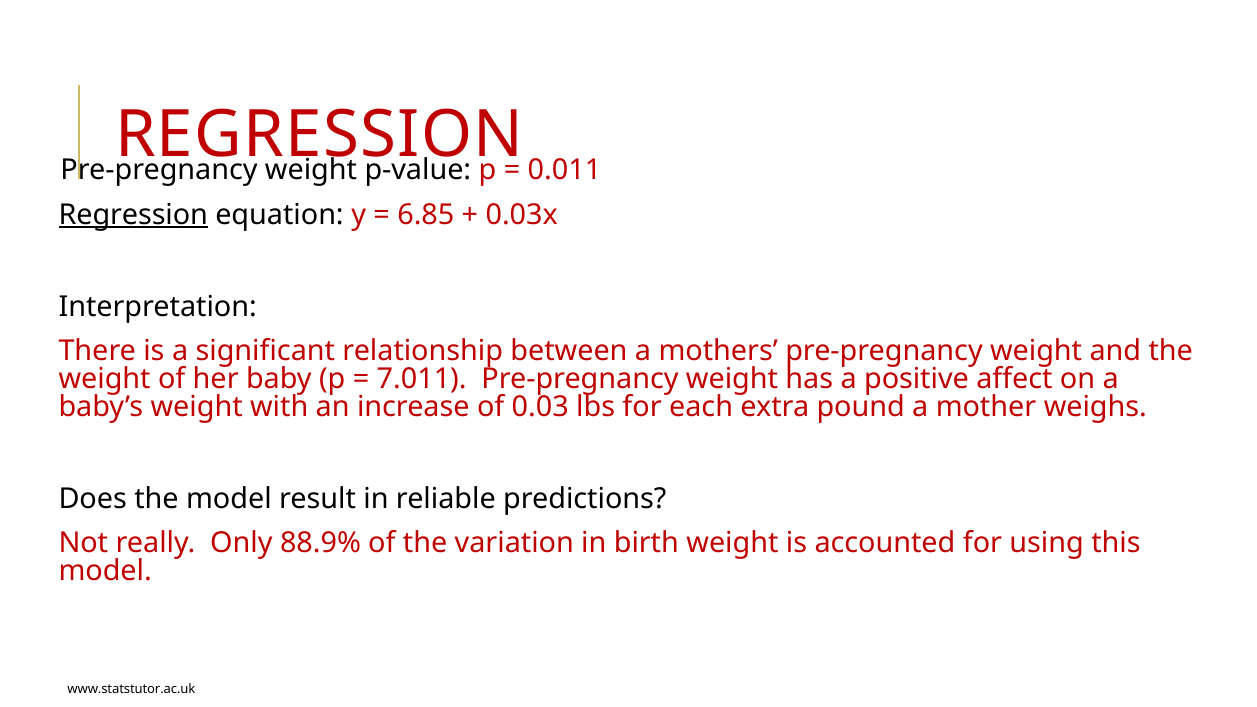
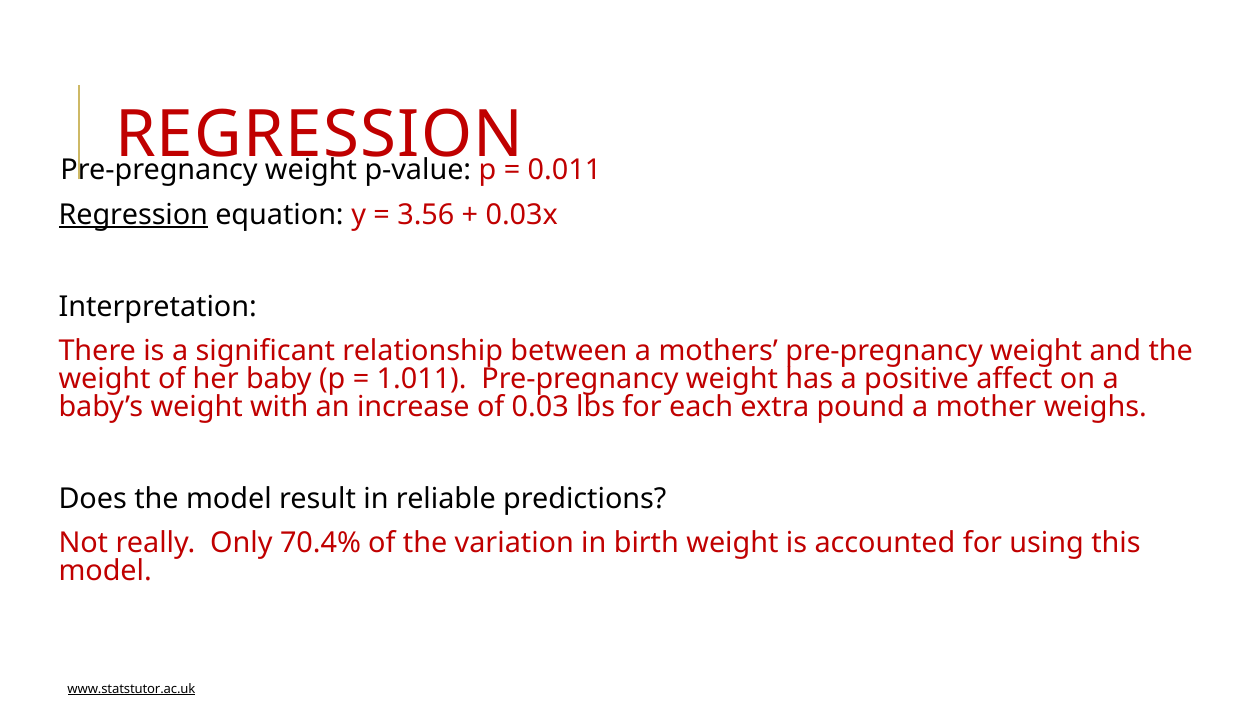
6.85: 6.85 -> 3.56 (426, 215)
7.011: 7.011 -> 1.011 (422, 379)
88.9%: 88.9% -> 70.4% (321, 543)
www.statstutor.ac.uk underline: none -> present (131, 689)
